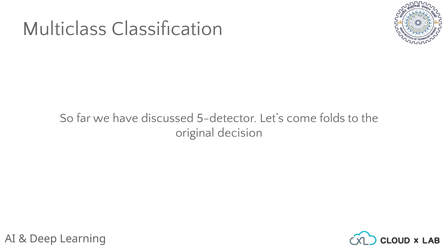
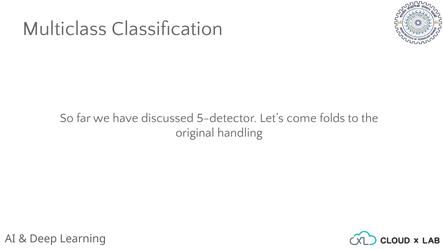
decision: decision -> handling (240, 133)
